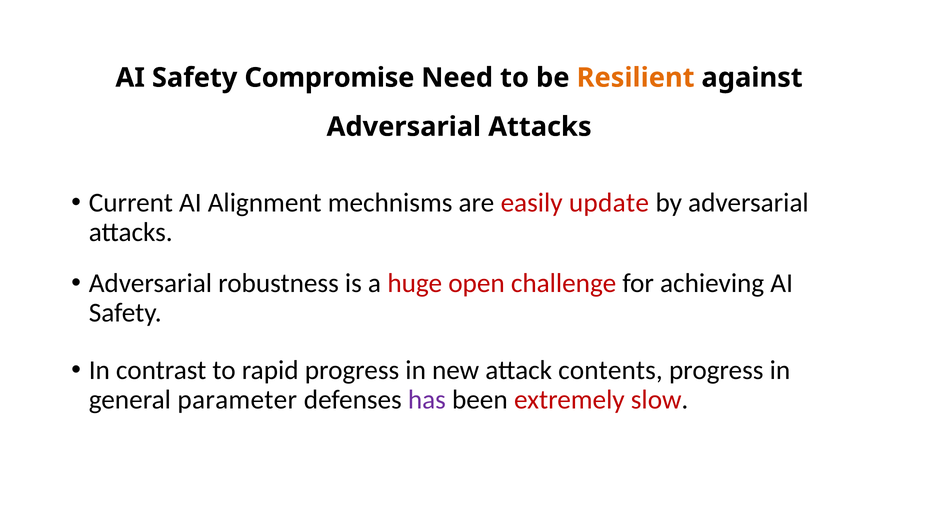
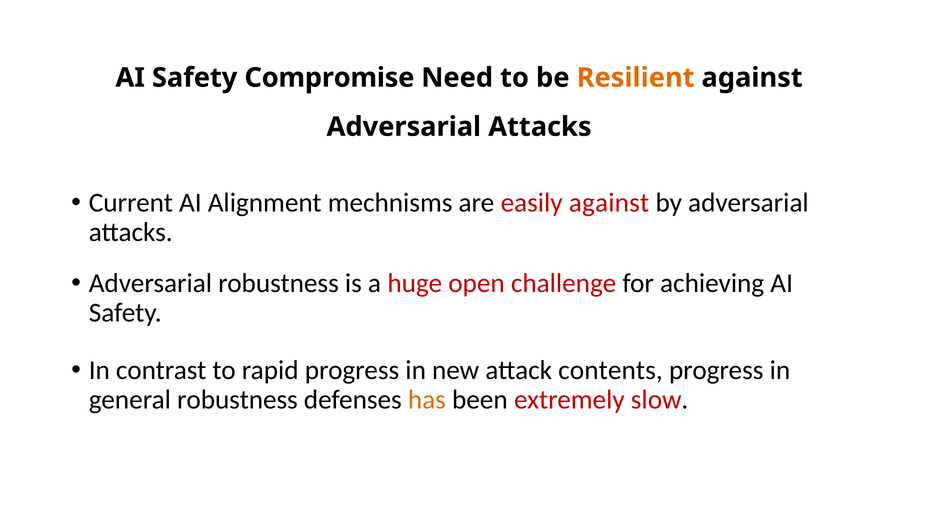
easily update: update -> against (609, 203)
general parameter: parameter -> robustness (237, 400)
has colour: purple -> orange (427, 400)
